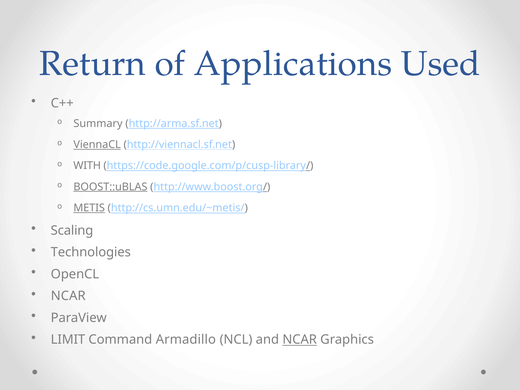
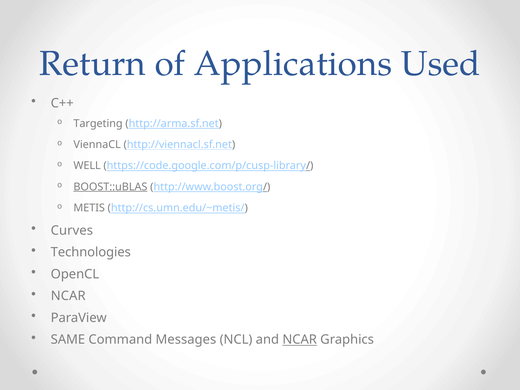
Summary: Summary -> Targeting (98, 123)
ViennaCL underline: present -> none (97, 145)
WITH: WITH -> WELL (87, 166)
METIS underline: present -> none (89, 208)
Scaling: Scaling -> Curves (72, 231)
LIMIT: LIMIT -> SAME (68, 340)
Armadillo: Armadillo -> Messages (186, 340)
